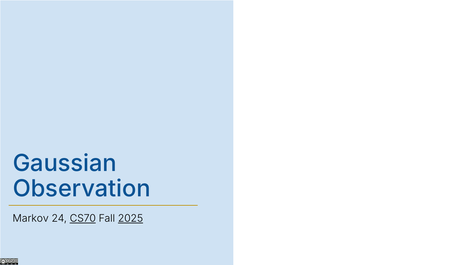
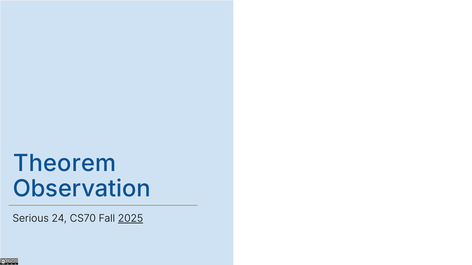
Gaussian: Gaussian -> Theorem (65, 164)
Markov: Markov -> Serious (31, 219)
CS70 underline: present -> none (83, 219)
